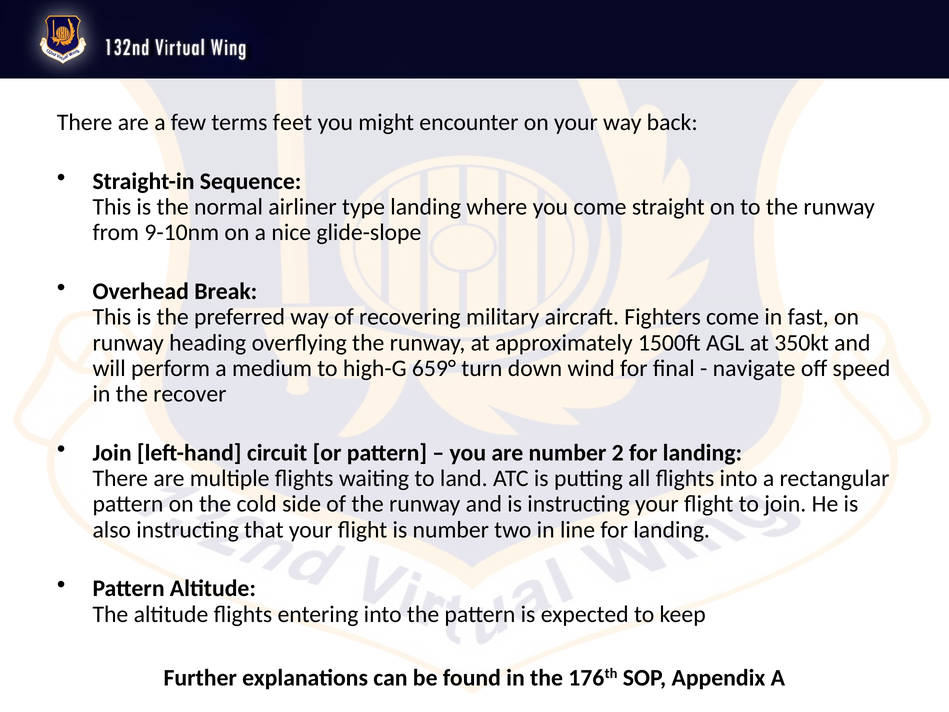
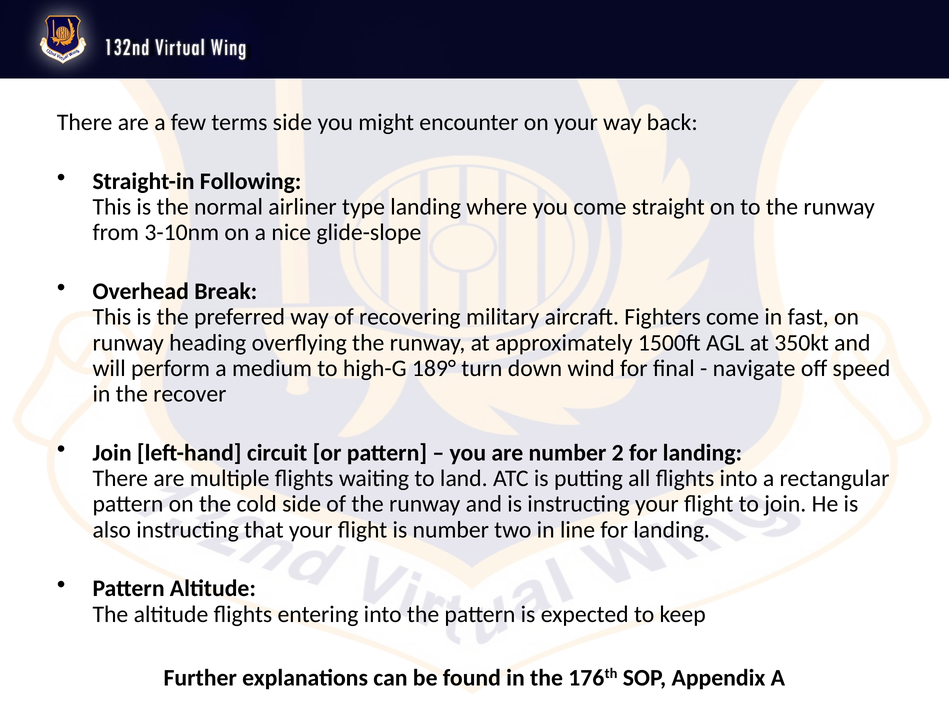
terms feet: feet -> side (292, 122)
Sequence: Sequence -> Following (251, 181)
9-10nm: 9-10nm -> 3-10nm (182, 232)
659°: 659° -> 189° (434, 368)
